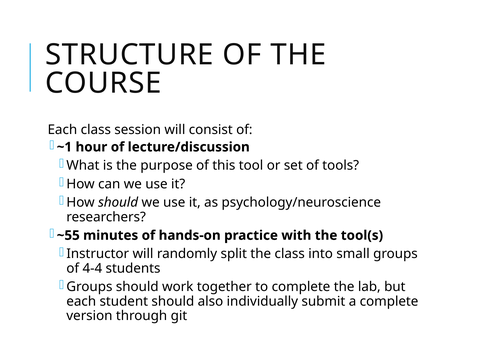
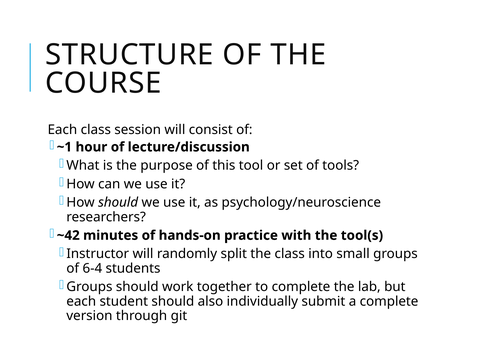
~55: ~55 -> ~42 (68, 235)
4-4: 4-4 -> 6-4 (92, 268)
